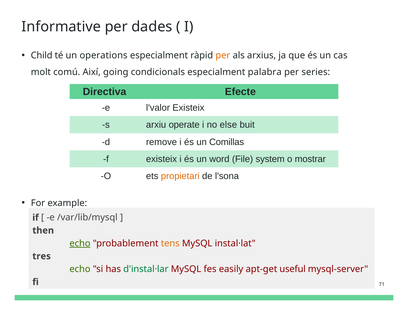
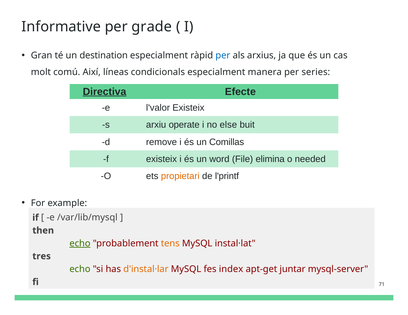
dades: dades -> grade (152, 27)
Child: Child -> Gran (42, 56)
operations: operations -> destination (104, 56)
per colour: orange -> blue (223, 56)
going: going -> líneas (116, 72)
palabra: palabra -> manera (265, 72)
Directiva underline: none -> present (105, 92)
system: system -> elimina (270, 159)
mostrar: mostrar -> needed (310, 159)
l'sona: l'sona -> l'printf (227, 176)
d'instal·lar colour: green -> orange (146, 269)
easily: easily -> index (231, 269)
useful: useful -> juntar (293, 269)
